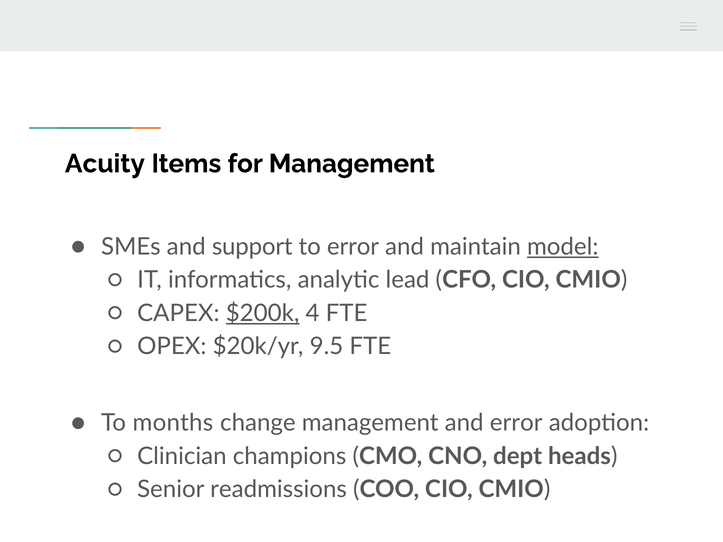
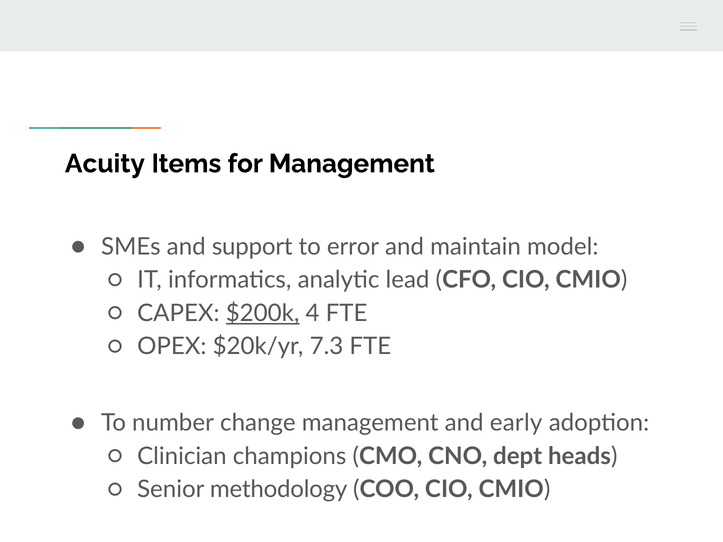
model underline: present -> none (563, 247)
9.5: 9.5 -> 7.3 (326, 347)
months: months -> number (173, 423)
and error: error -> early (516, 423)
readmissions: readmissions -> methodology (279, 490)
